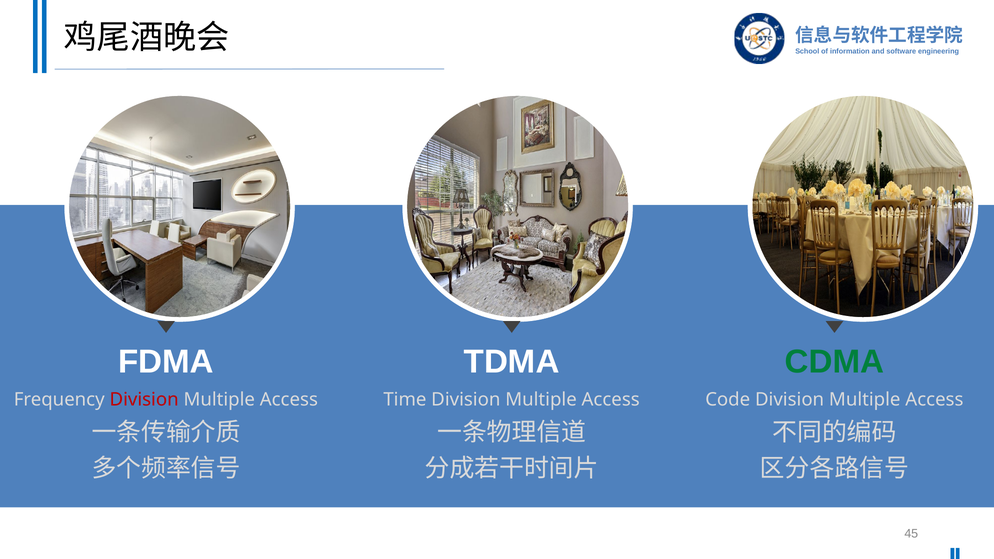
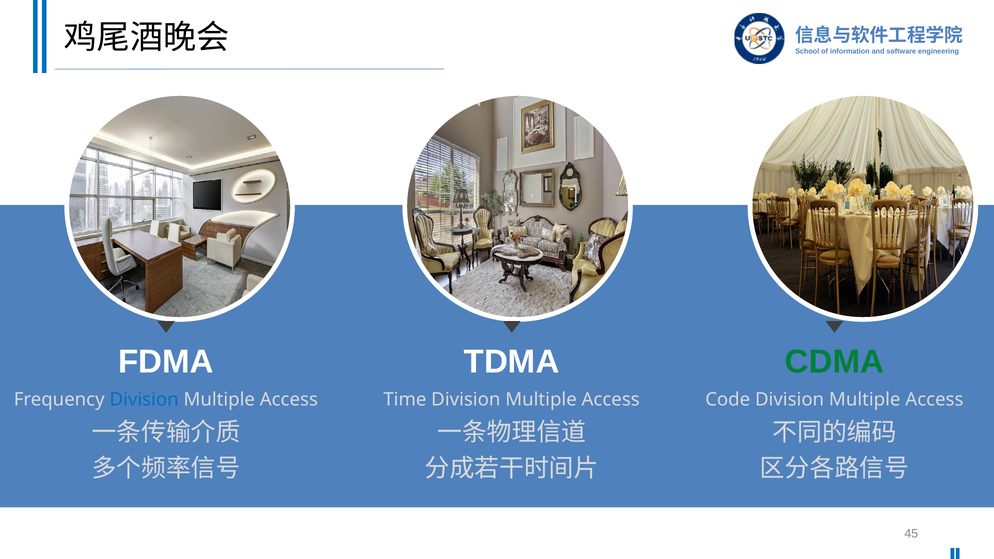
Division colour: red -> blue (144, 400)
